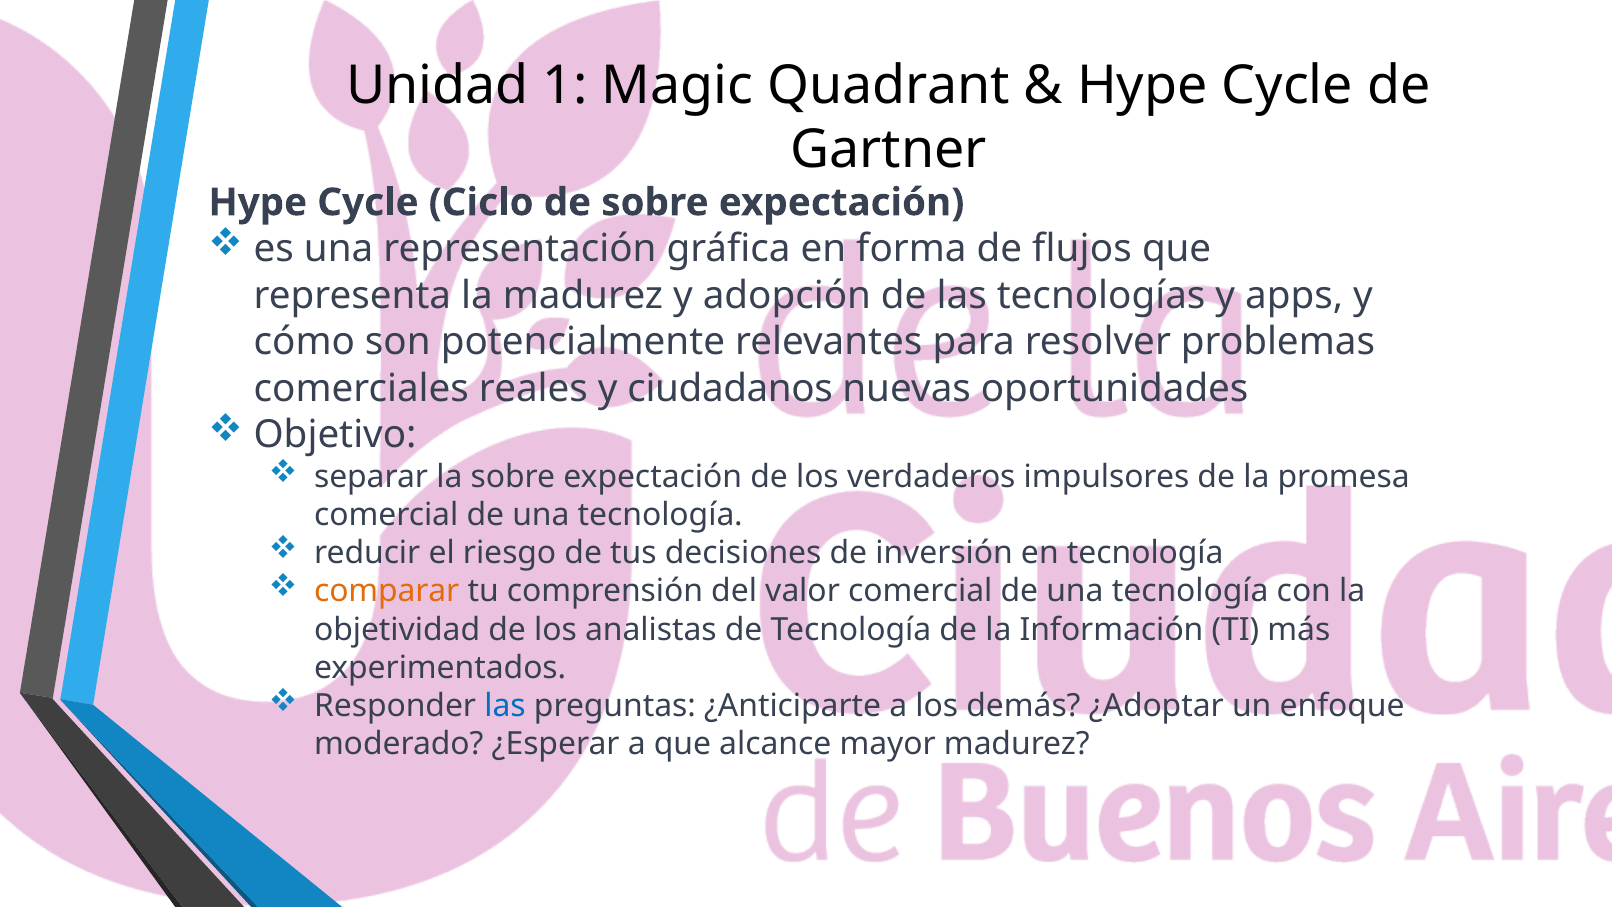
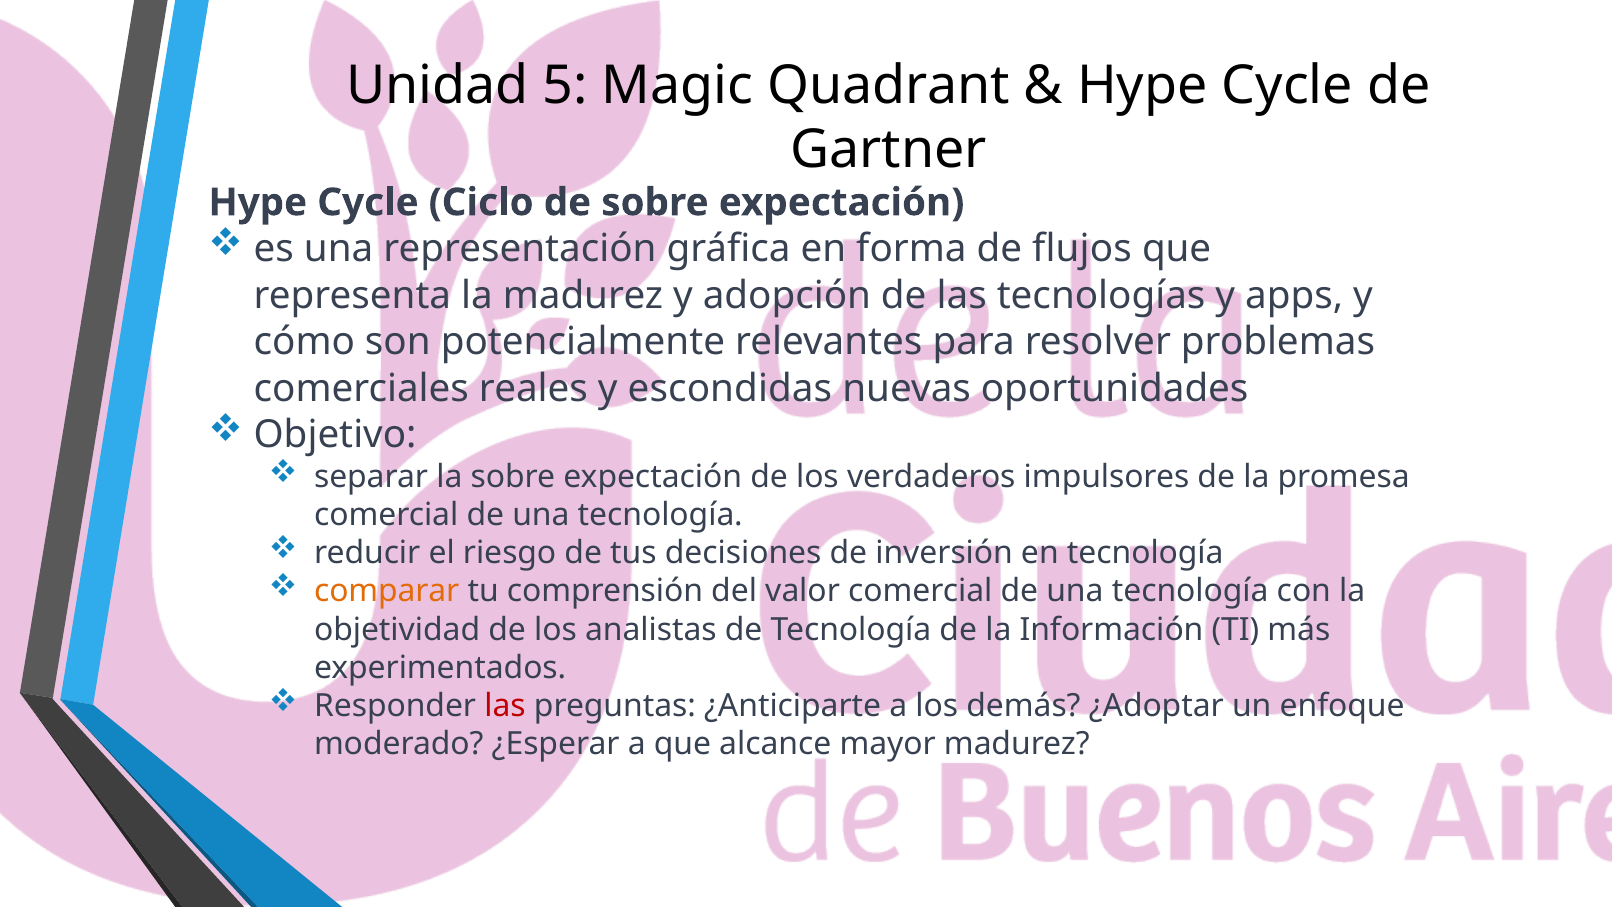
1: 1 -> 5 (565, 86)
ciudadanos: ciudadanos -> escondidas (730, 388)
las colour: blue -> red (505, 706)
